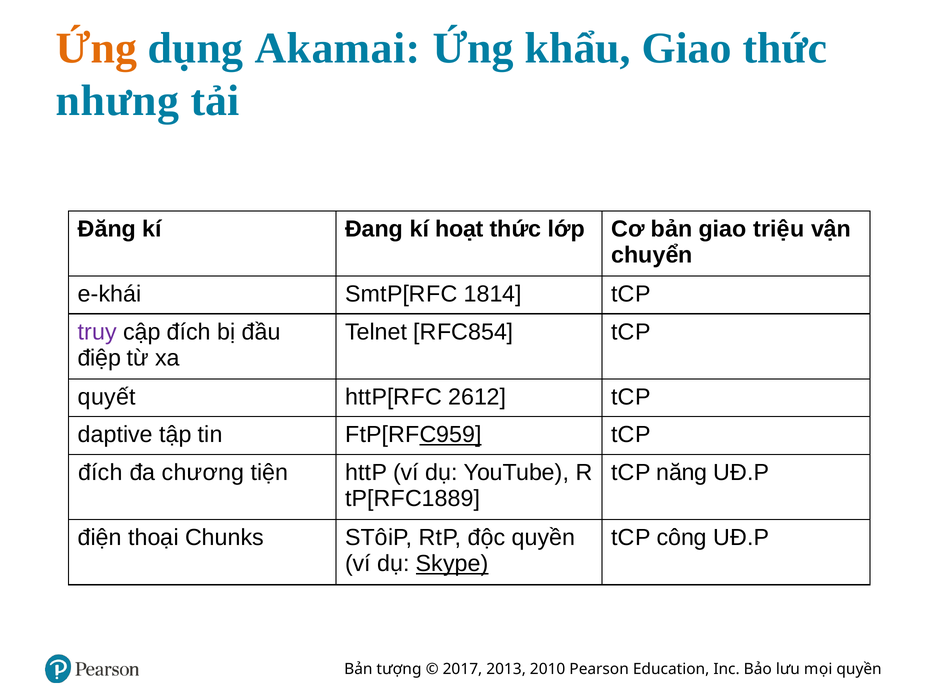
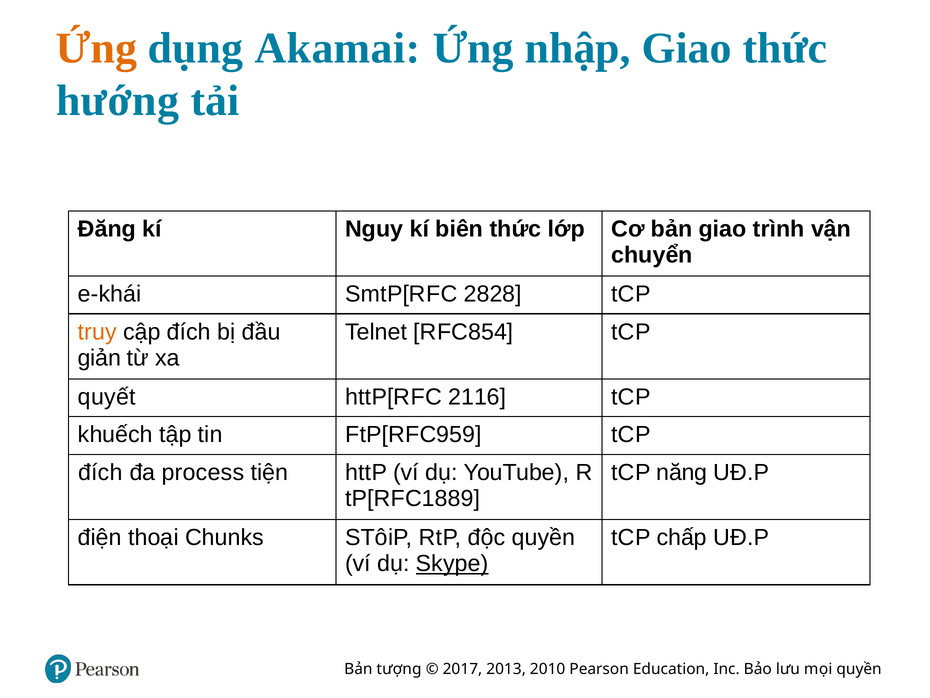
khẩu: khẩu -> nhập (578, 48)
nhưng: nhưng -> hướng (118, 101)
Đang: Đang -> Nguy (374, 229)
hoạt: hoạt -> biên (459, 229)
triệu: triệu -> trình (779, 229)
1814: 1814 -> 2828 (493, 294)
truy colour: purple -> orange (97, 332)
điệp: điệp -> giản (99, 358)
2612: 2612 -> 2116 (477, 397)
daptive: daptive -> khuếch (115, 434)
C959 underline: present -> none (451, 434)
chương: chương -> process (203, 472)
công: công -> chấp (682, 537)
